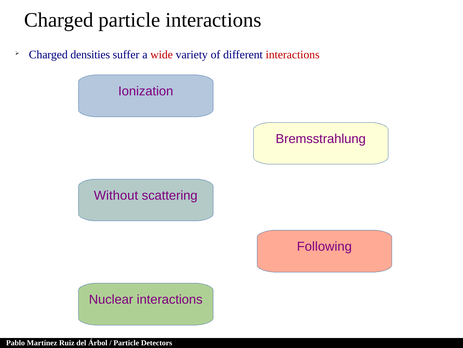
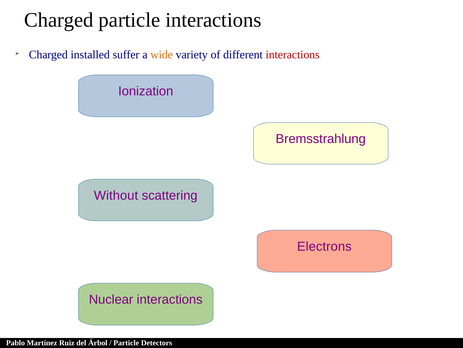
densities: densities -> installed (90, 55)
wide colour: red -> orange (162, 55)
Following: Following -> Electrons (324, 246)
